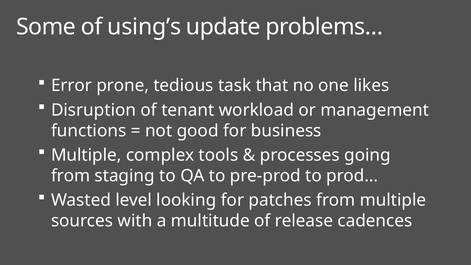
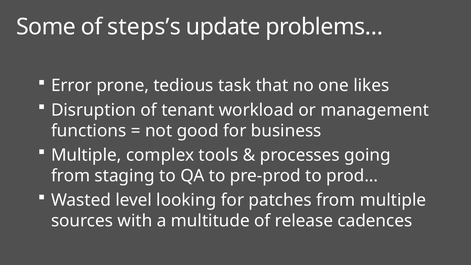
using’s: using’s -> steps’s (144, 27)
